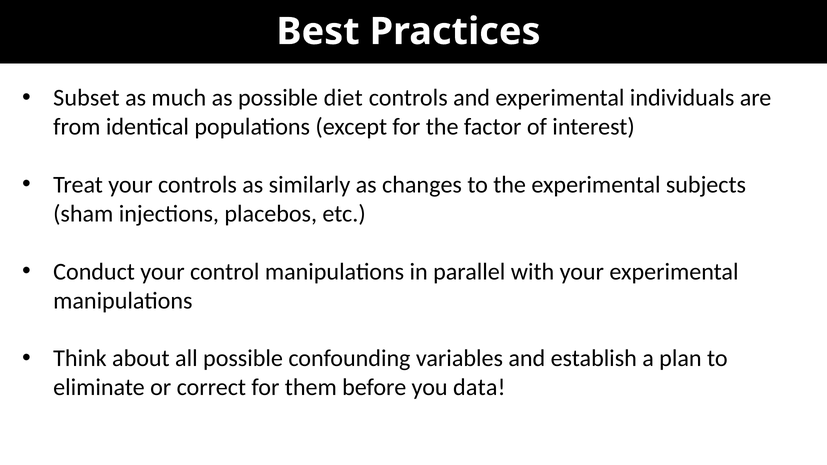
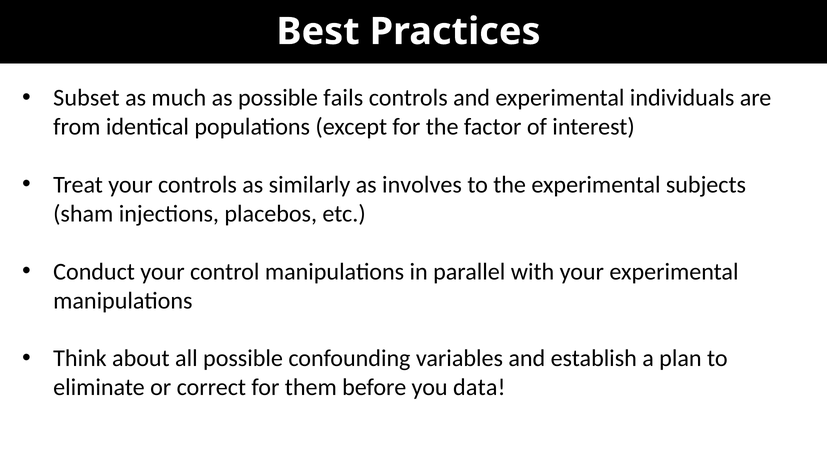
diet: diet -> fails (343, 98)
changes: changes -> involves (422, 185)
